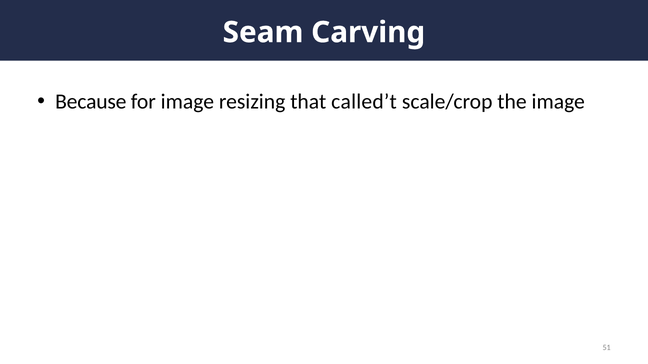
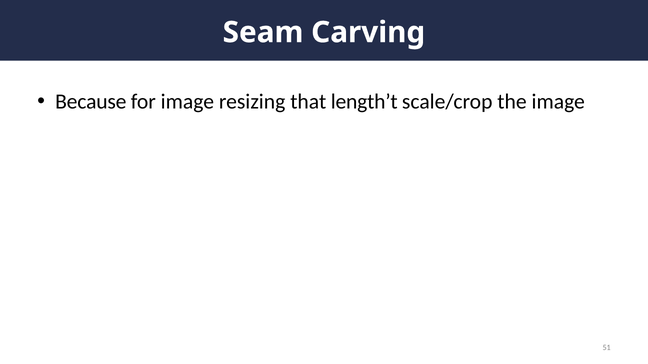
called’t: called’t -> length’t (364, 102)
